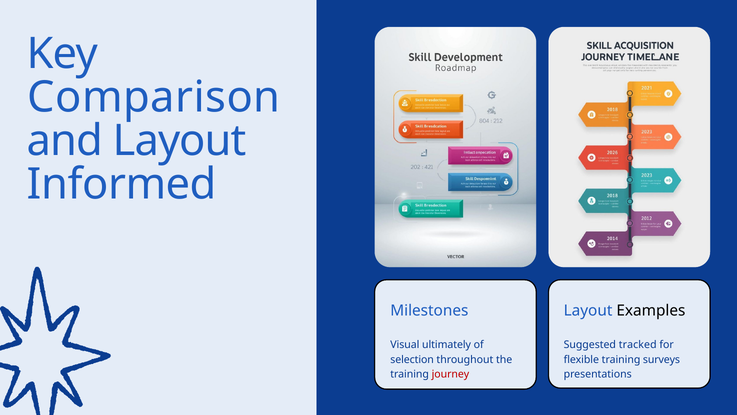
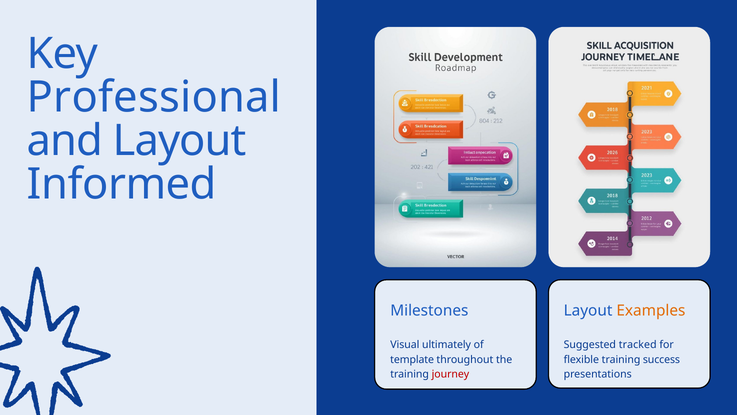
Comparison: Comparison -> Professional (154, 97)
Examples colour: black -> orange (651, 310)
selection: selection -> template (412, 359)
surveys: surveys -> success (661, 359)
